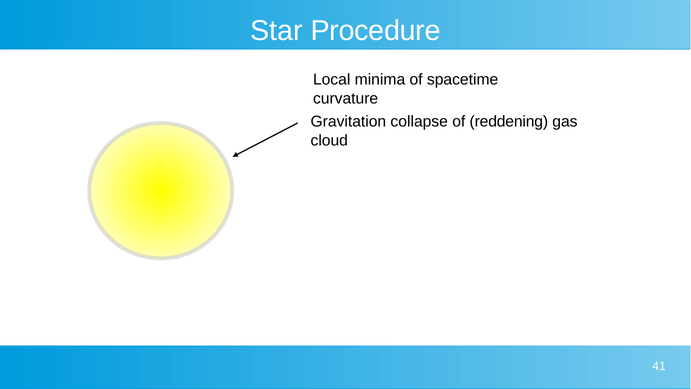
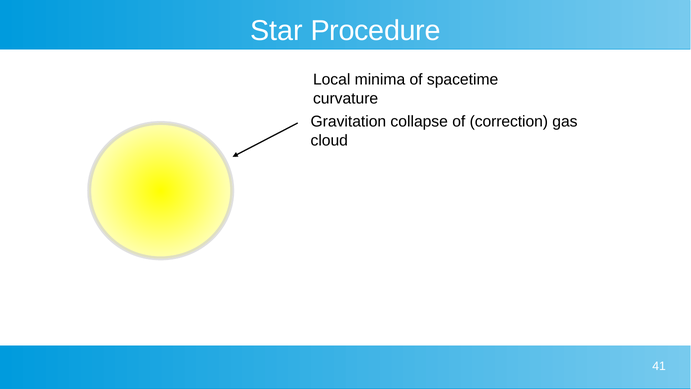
reddening: reddening -> correction (509, 121)
